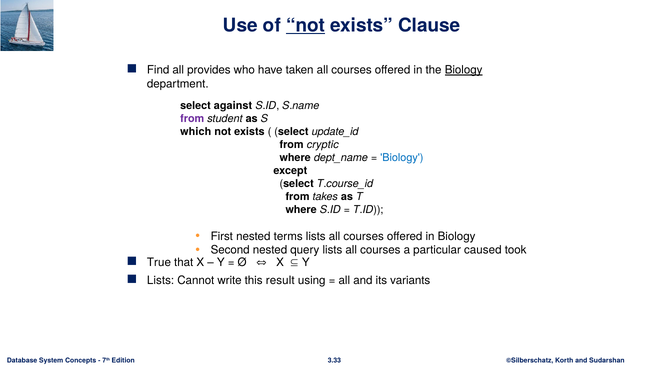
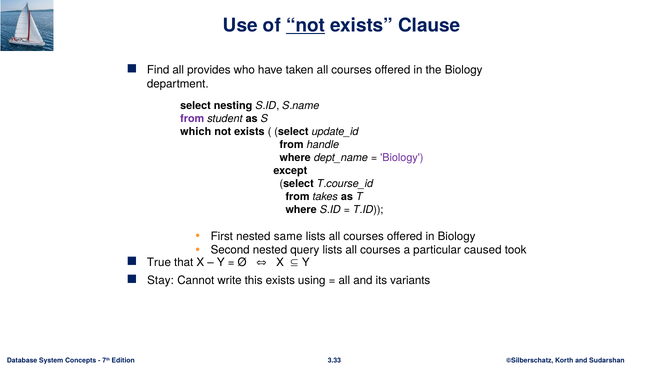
Biology underline: present -> none (464, 70)
against: against -> nesting (233, 106)
cryptic: cryptic -> handle (323, 145)
Biology colour: blue -> purple (402, 158)
terms: terms -> same (288, 236)
Lists: Lists -> Stay (161, 280)
this result: result -> exists (280, 280)
